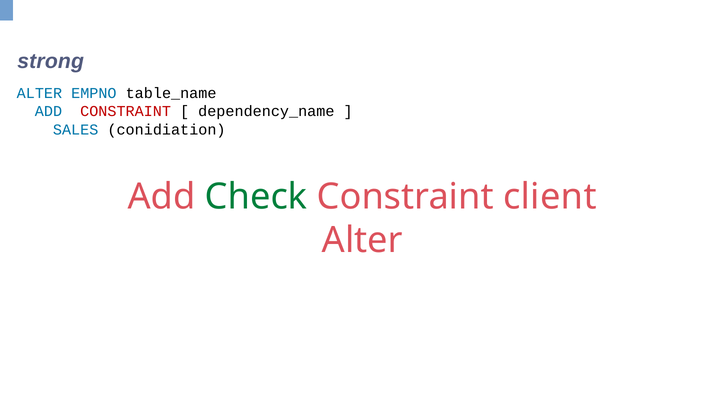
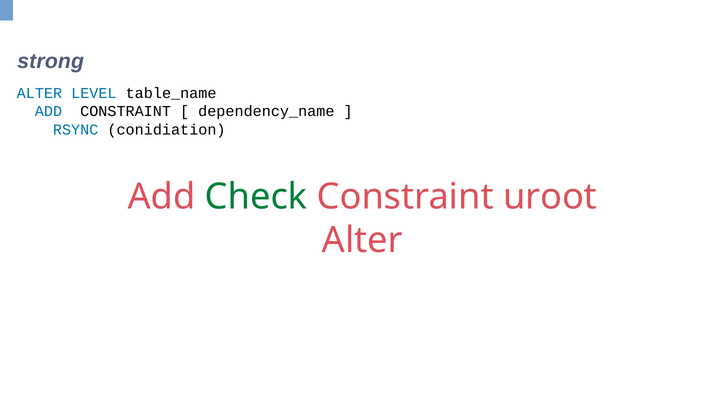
EMPNO: EMPNO -> LEVEL (94, 93)
CONSTRAINT colour: red -> black (126, 111)
SALES: SALES -> RSYNC (76, 130)
client: client -> uroot (550, 197)
